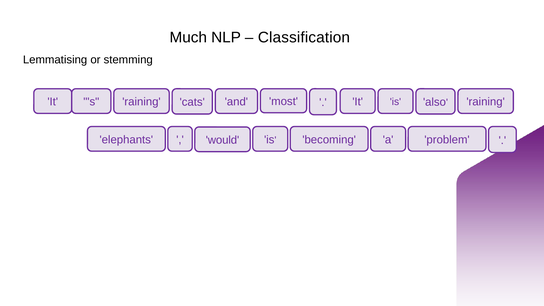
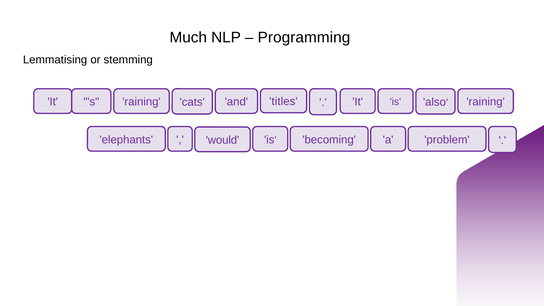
Classification: Classification -> Programming (304, 37)
most: most -> titles (283, 102)
